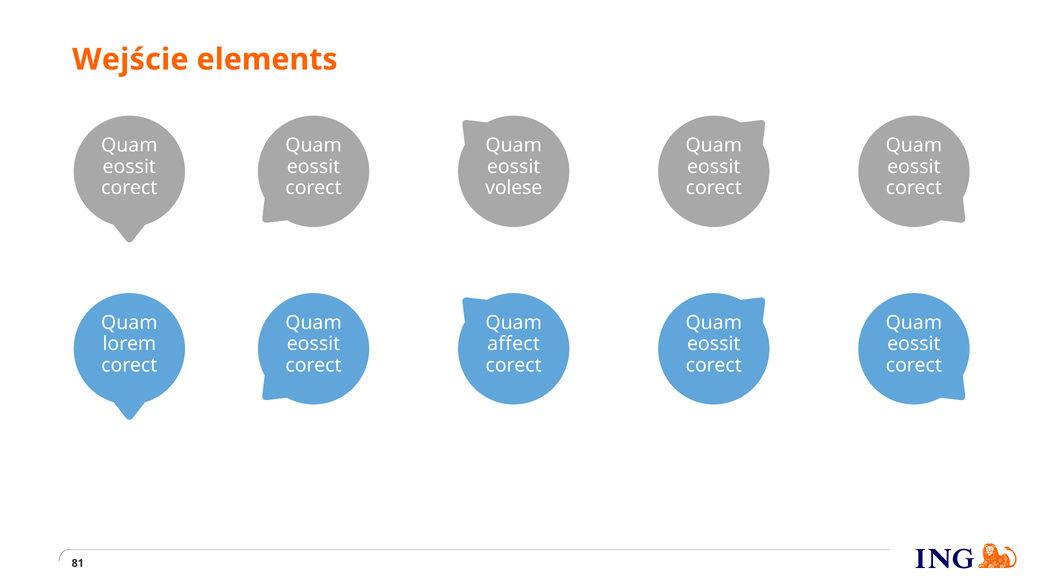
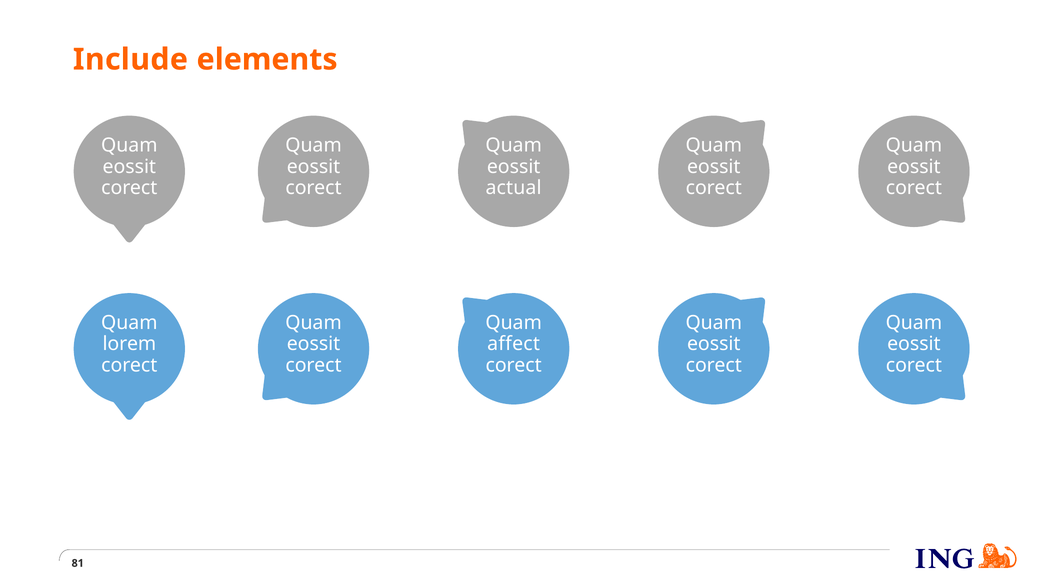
Wejście: Wejście -> Include (130, 59)
volese: volese -> actual (514, 188)
